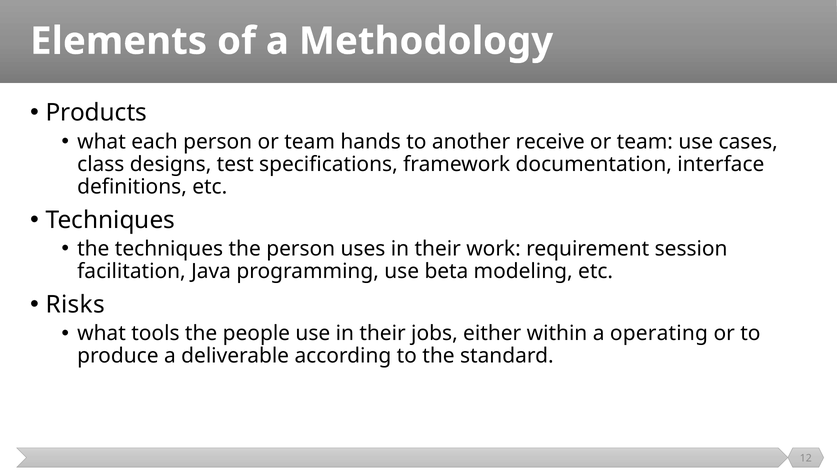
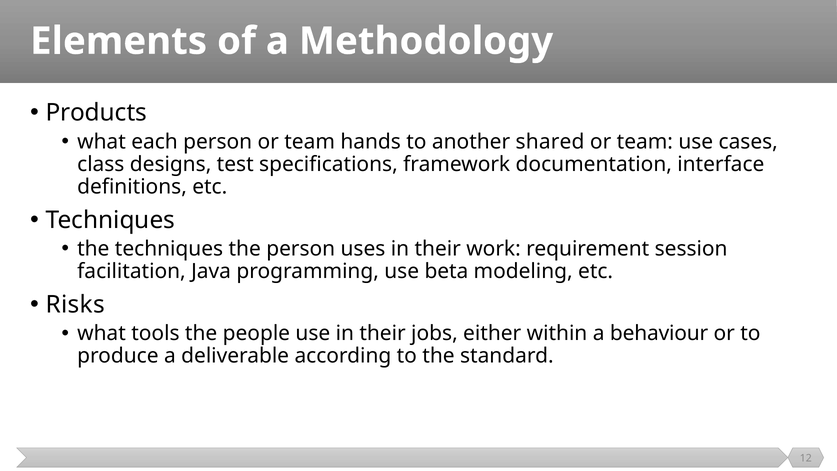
receive: receive -> shared (550, 142)
operating: operating -> behaviour (659, 333)
